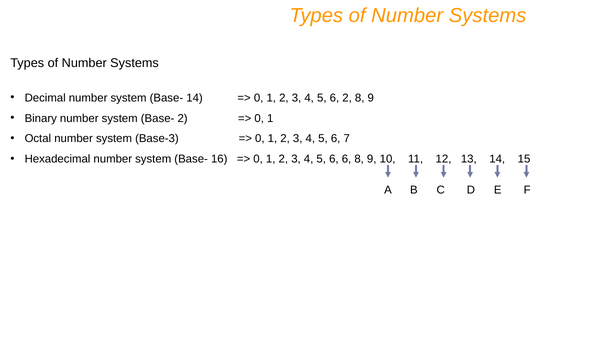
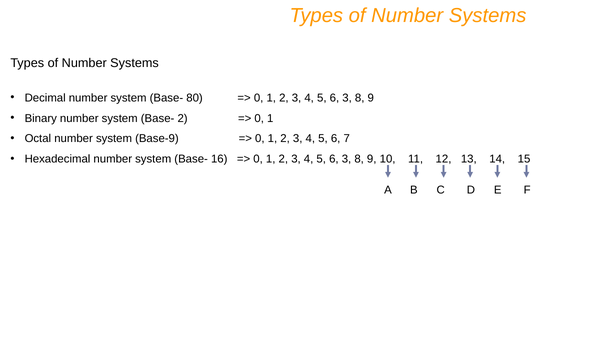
Base- 14: 14 -> 80 (195, 98)
2: 2 -> 3 (347, 98)
Base-3: Base-3 -> Base-9 (157, 139)
6: 6 -> 3 (347, 159)
